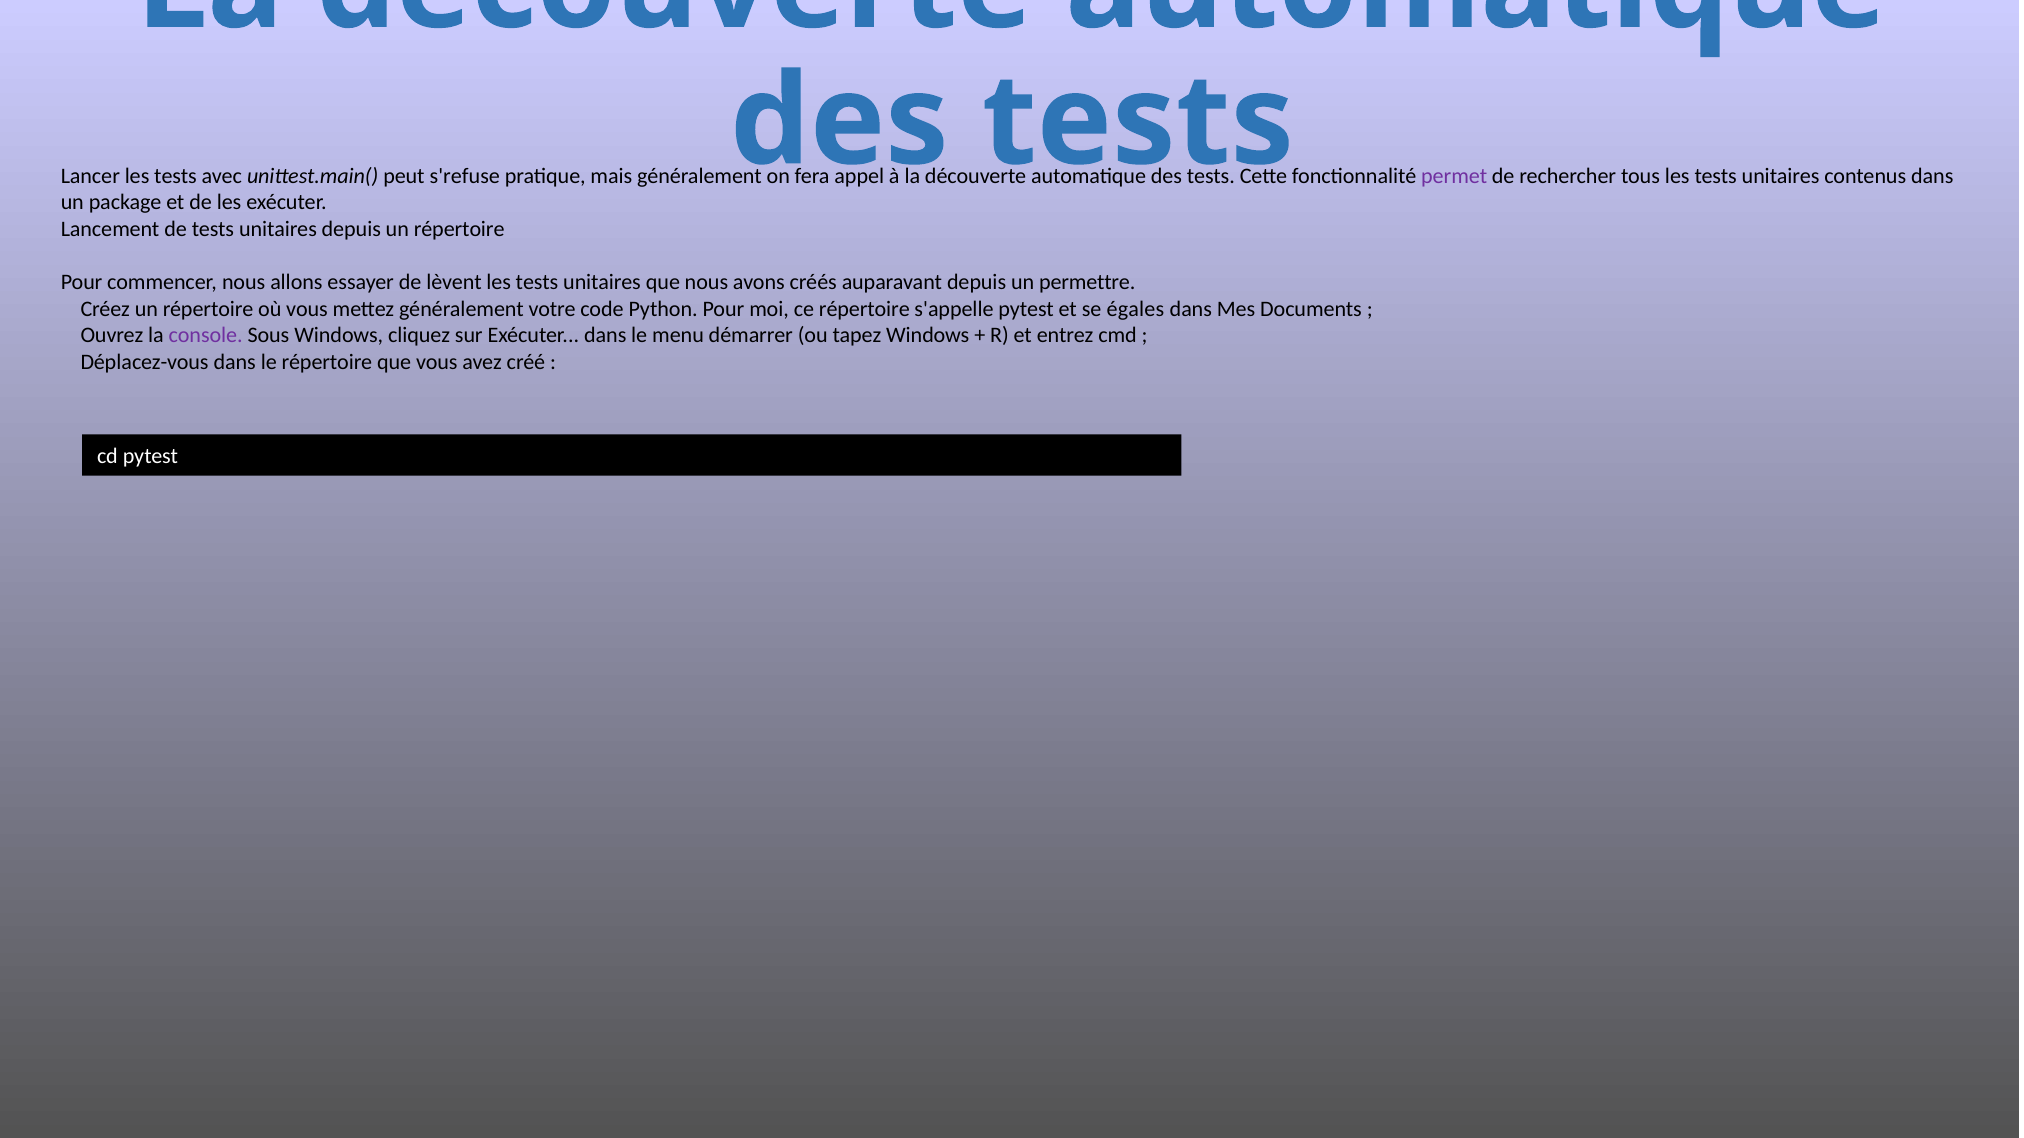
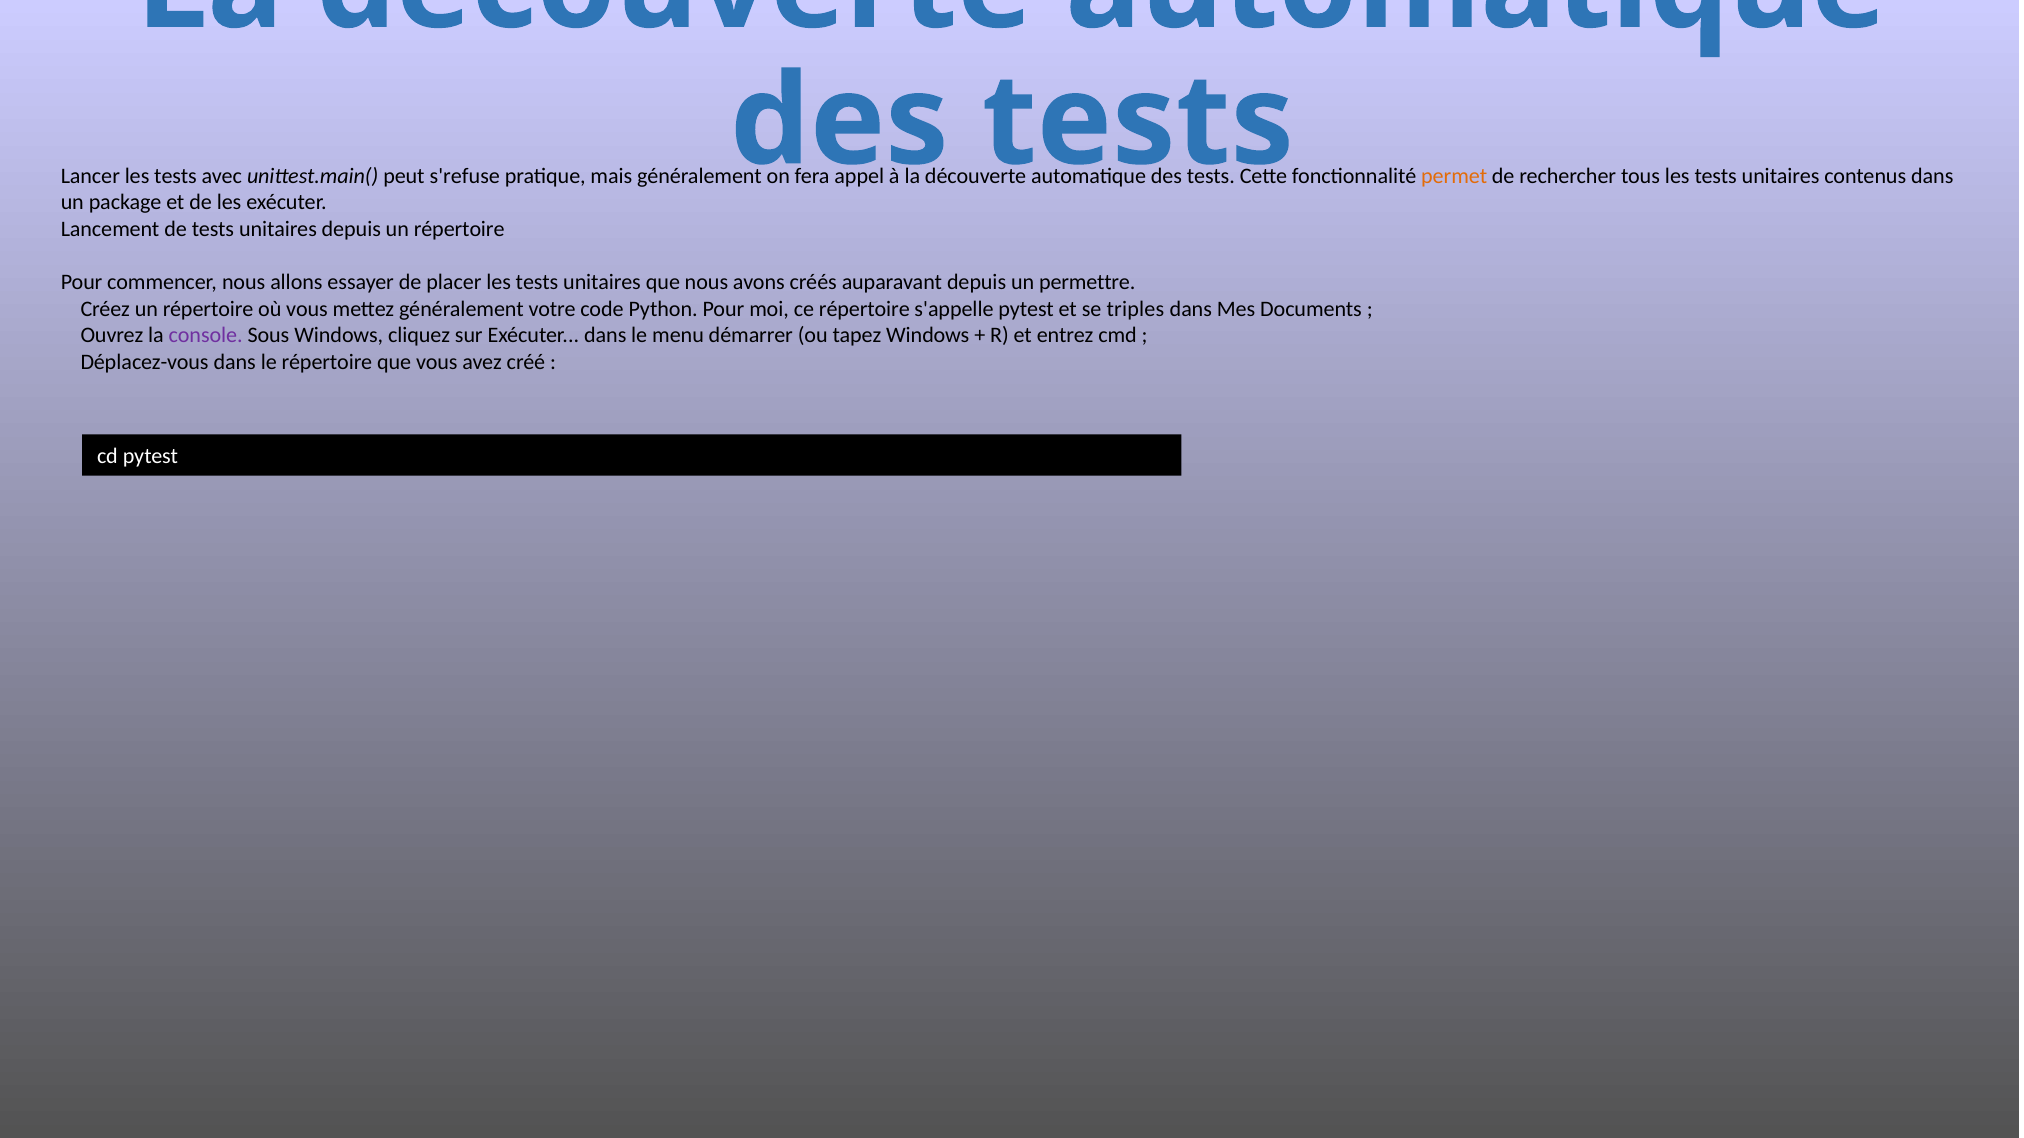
permet colour: purple -> orange (1454, 176)
lèvent: lèvent -> placer (454, 282)
égales: égales -> triples (1135, 309)
